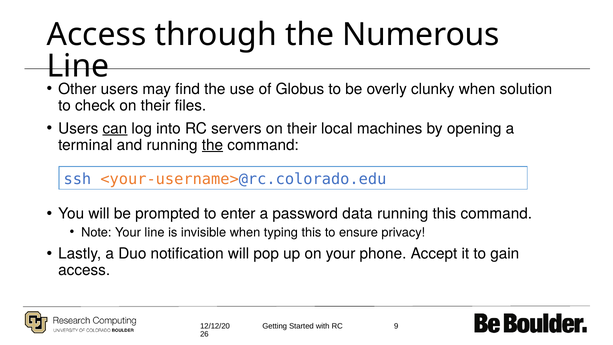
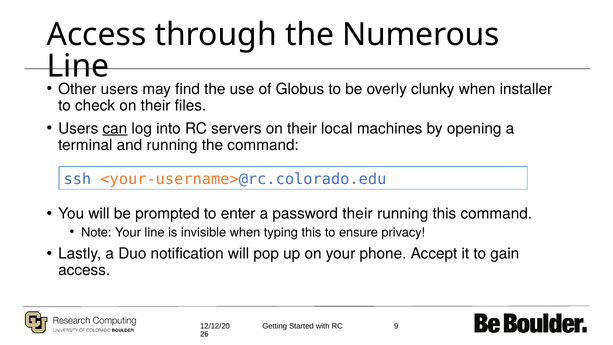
solution: solution -> installer (526, 89)
the underline: present -> none (212, 145)
password data: data -> their (357, 214)
